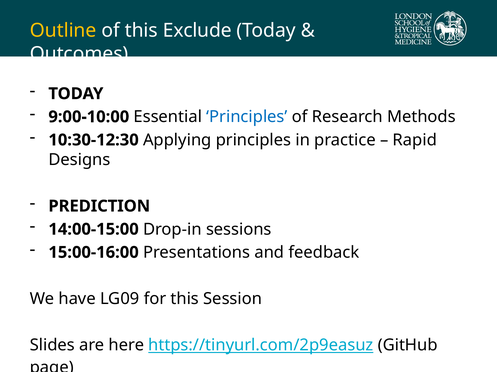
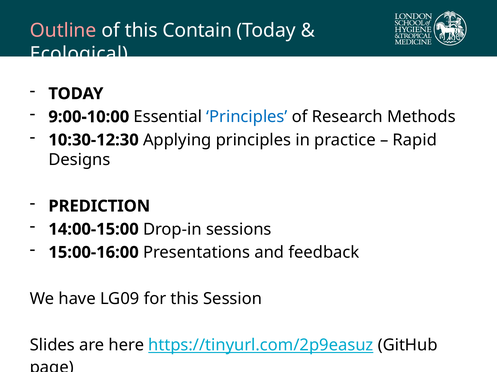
Outline colour: yellow -> pink (63, 31)
Exclude: Exclude -> Contain (197, 31)
Outcomes: Outcomes -> Ecological (79, 54)
